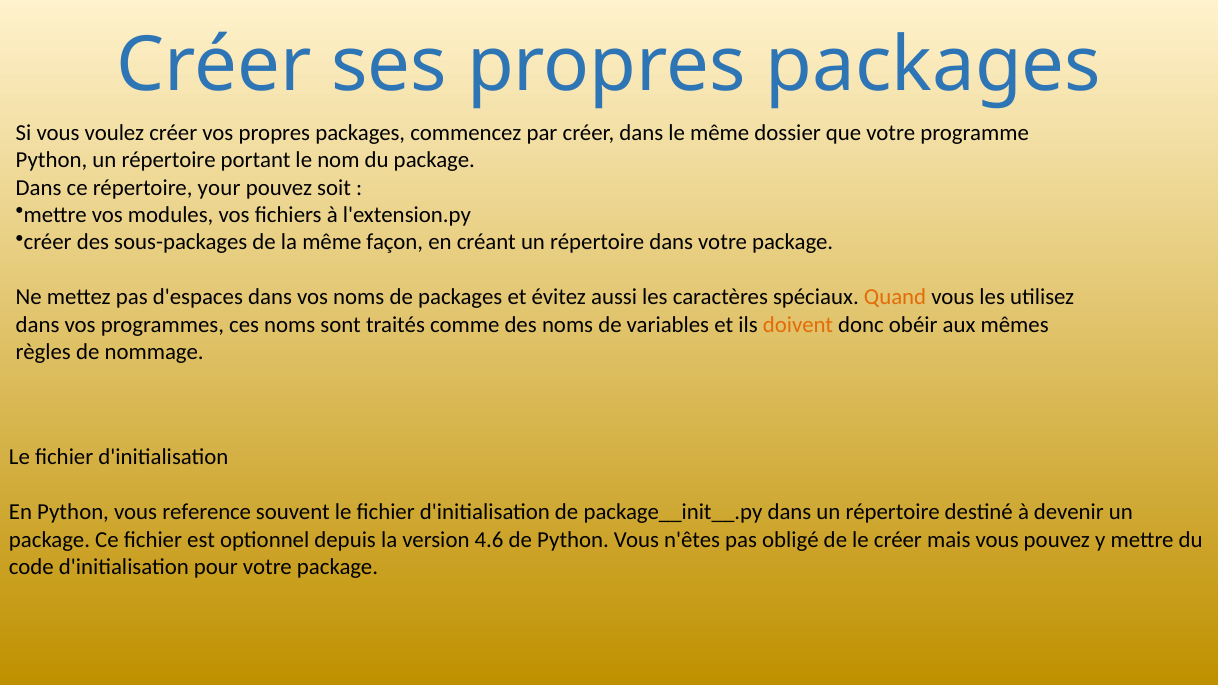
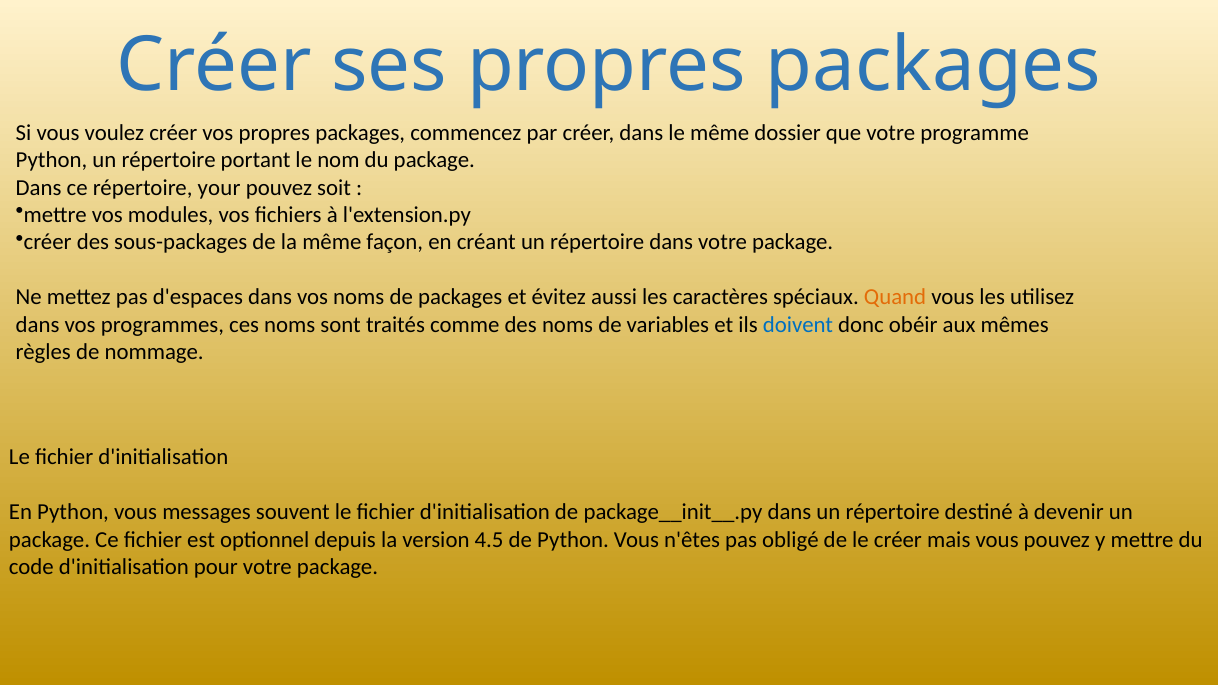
doivent colour: orange -> blue (798, 325)
reference: reference -> messages (207, 512)
4.6: 4.6 -> 4.5 (489, 540)
